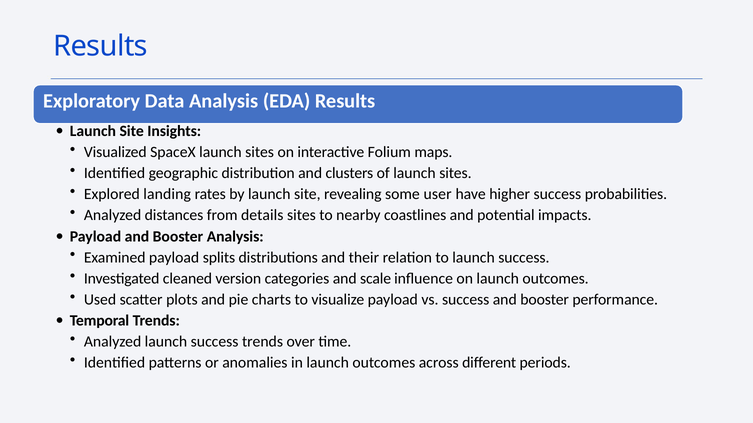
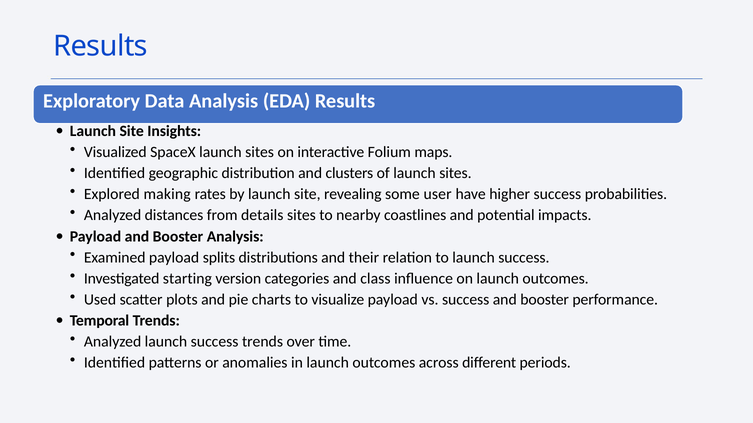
landing: landing -> making (167, 195)
cleaned: cleaned -> starting (187, 279)
scale: scale -> class (375, 279)
